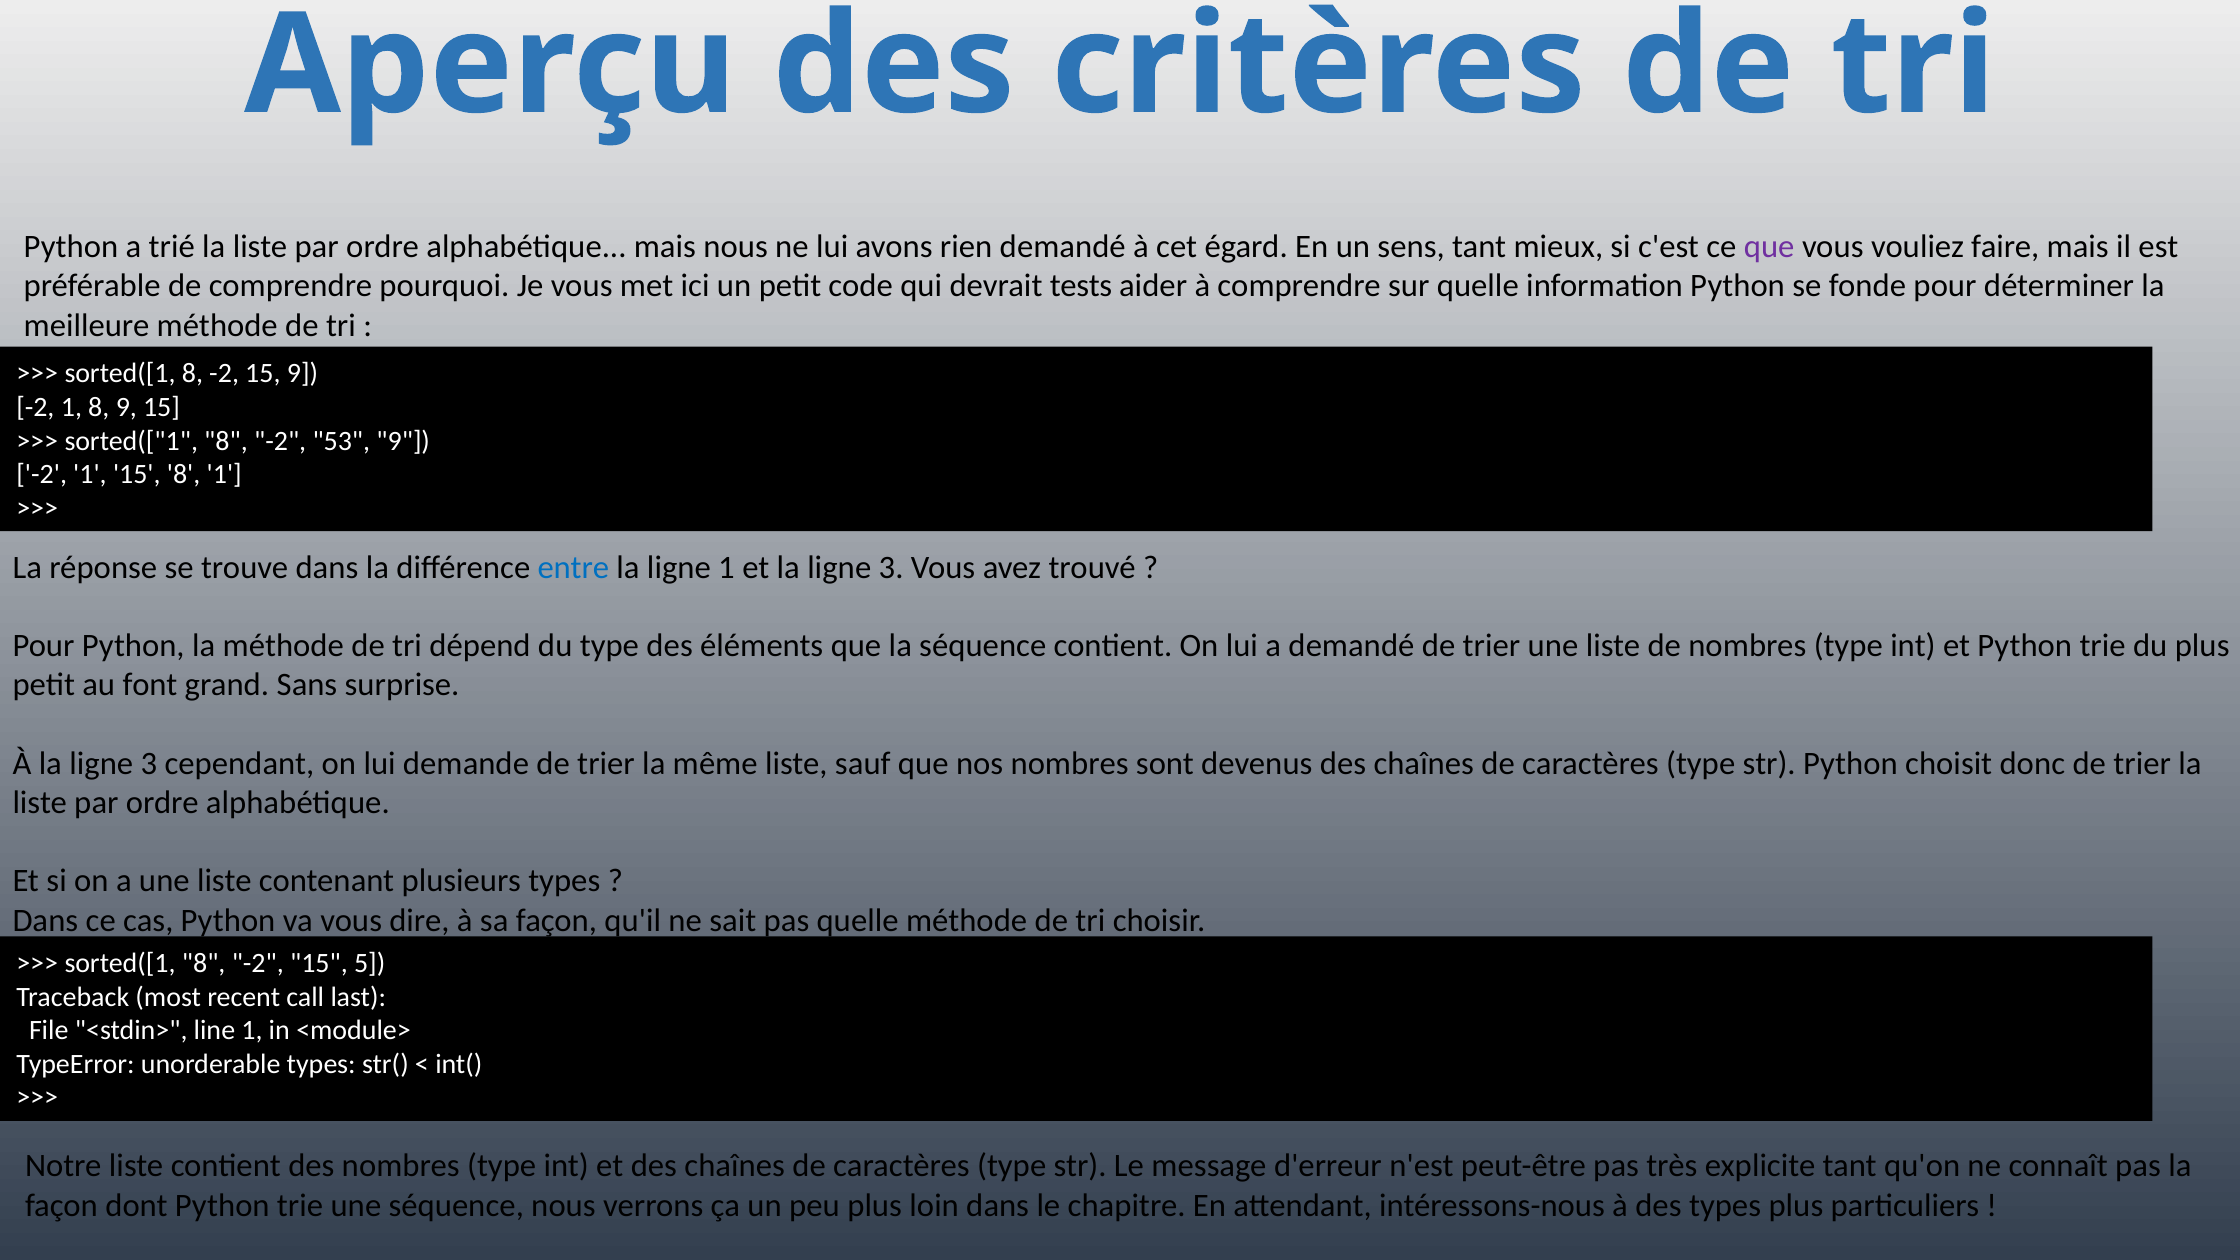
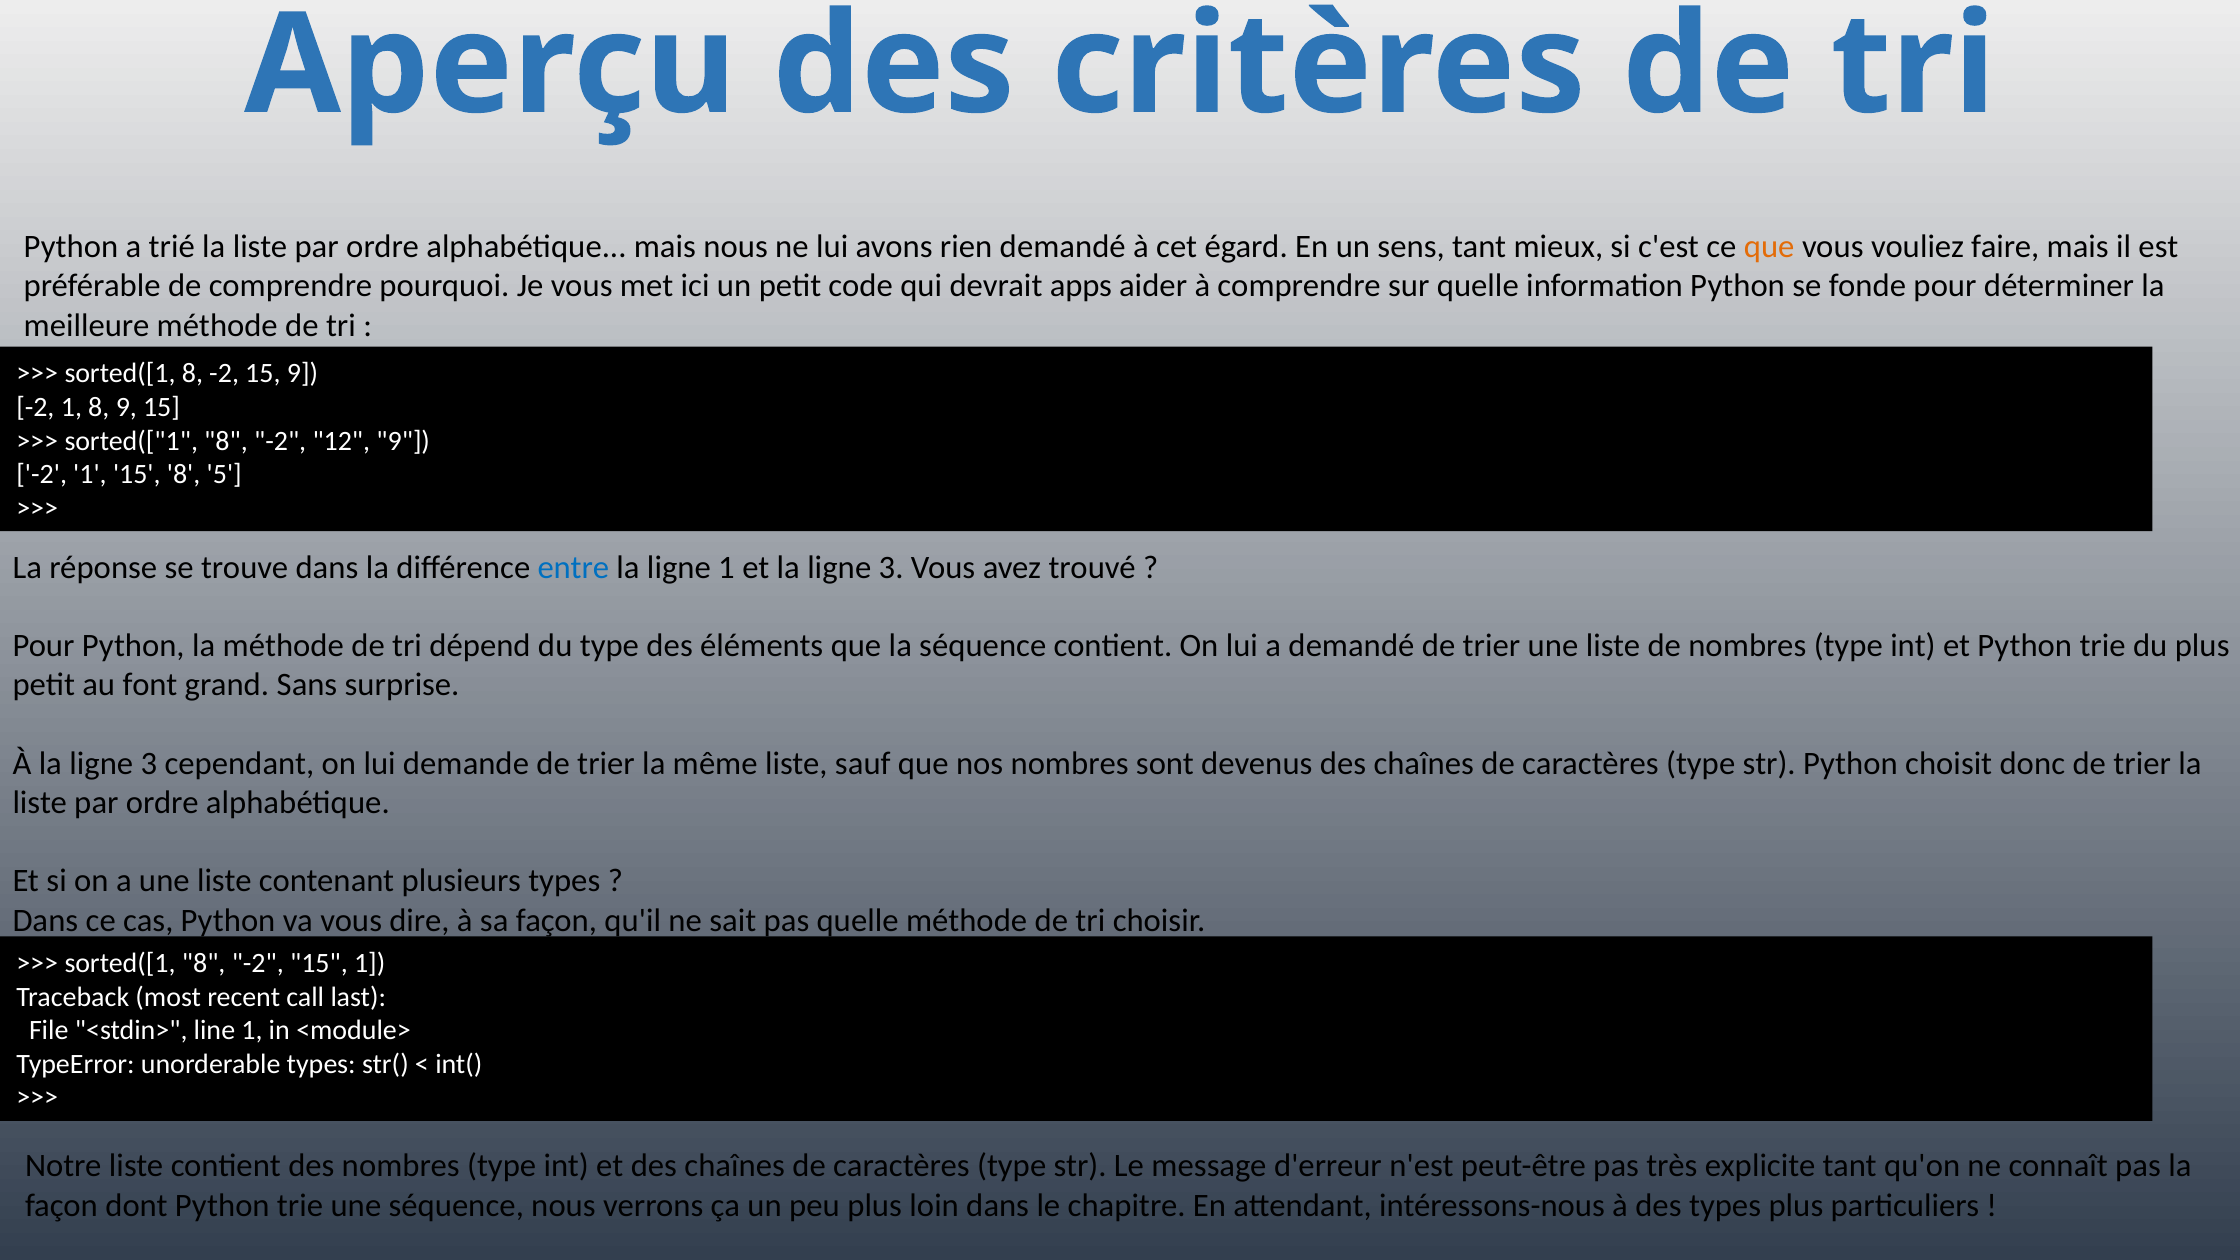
que colour: purple -> orange (1769, 247)
tests: tests -> apps (1081, 286)
53: 53 -> 12 (341, 441)
8 1: 1 -> 5 (224, 474)
15 5: 5 -> 1 (370, 963)
